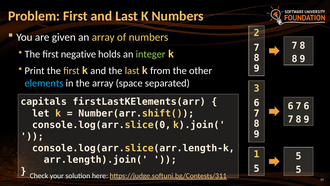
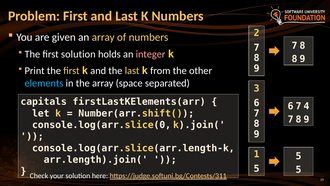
first negative: negative -> solution (78, 54)
integer colour: light green -> pink (151, 54)
7 6: 6 -> 4 (306, 106)
